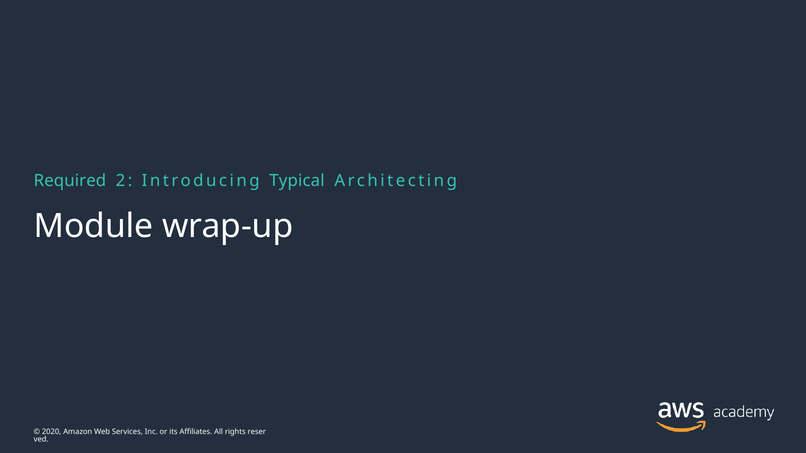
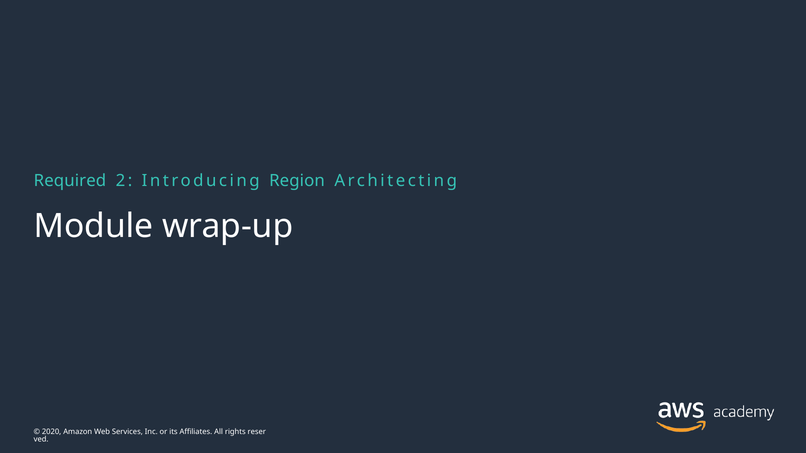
Typical: Typical -> Region (297, 181)
